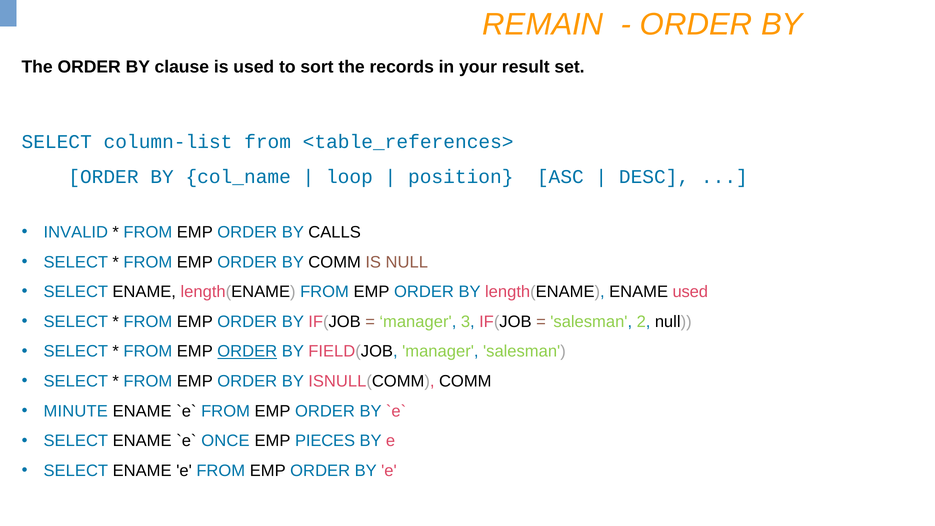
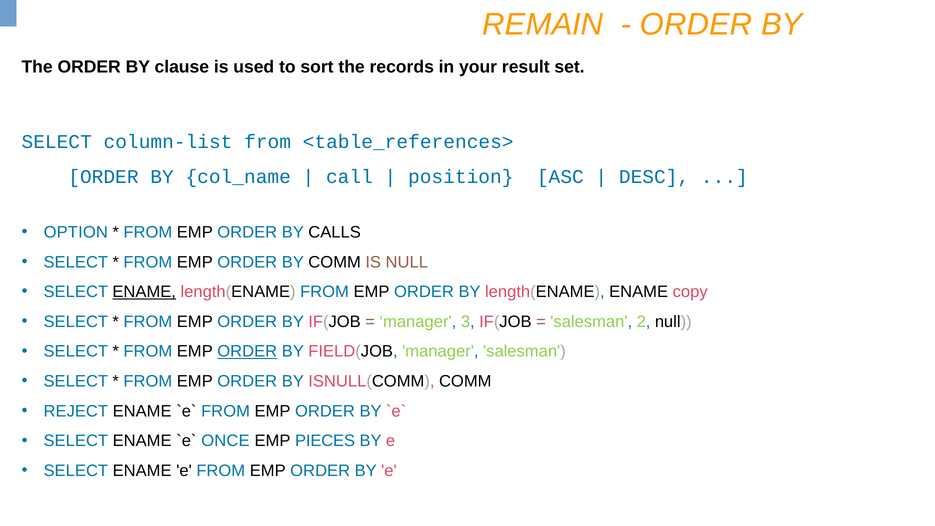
loop: loop -> call (349, 177)
INVALID: INVALID -> OPTION (76, 232)
ENAME underline: none -> present (144, 292)
ENAME used: used -> copy (690, 292)
MINUTE: MINUTE -> REJECT (76, 411)
